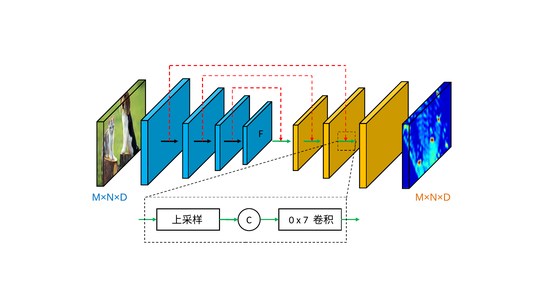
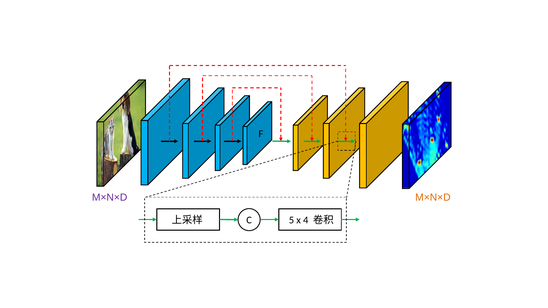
M×N×D colour: blue -> purple (110, 198)
0: 0 -> 5 (291, 220)
7: 7 -> 4 (306, 220)
